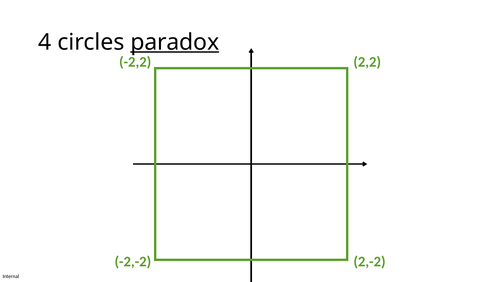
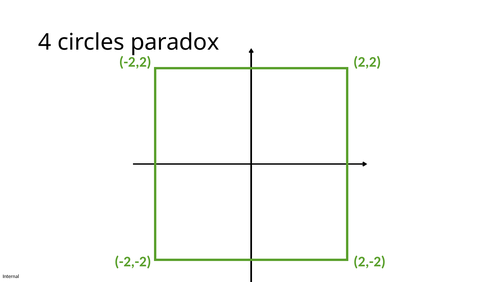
paradox underline: present -> none (175, 42)
